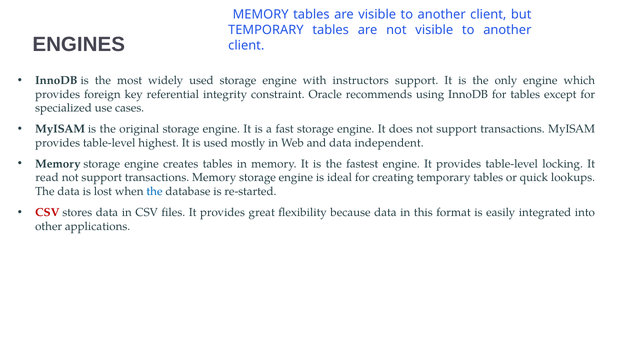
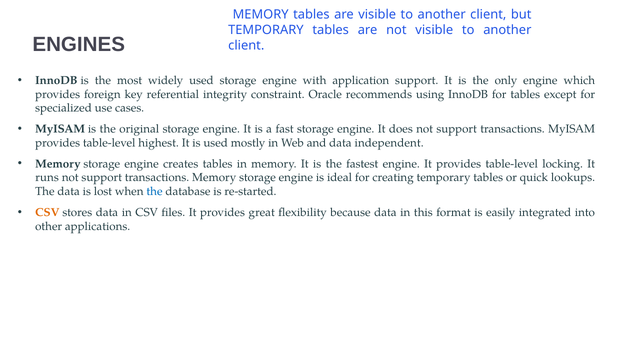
instructors: instructors -> application (361, 80)
read: read -> runs (47, 178)
CSV colour: red -> orange (47, 212)
